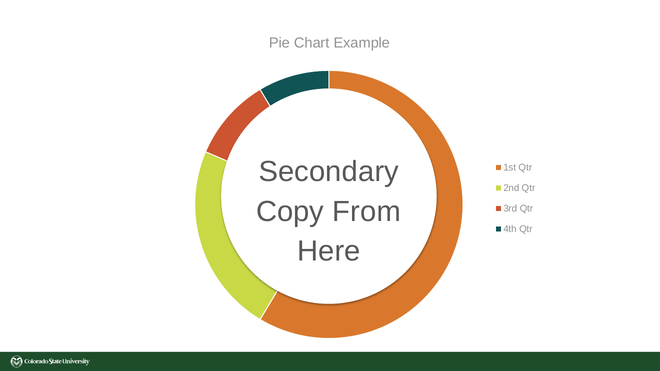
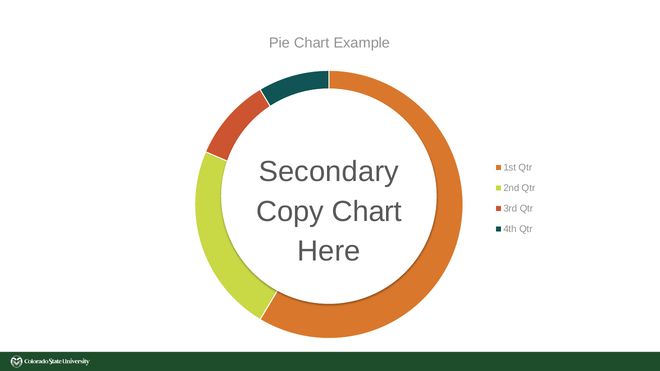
Copy From: From -> Chart (367, 212)
